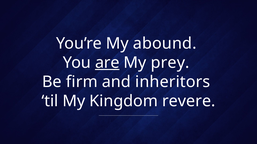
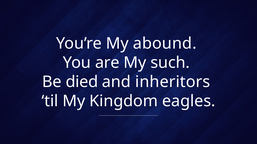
are underline: present -> none (107, 63)
prey: prey -> such (170, 63)
firm: firm -> died (82, 82)
revere: revere -> eagles (189, 101)
